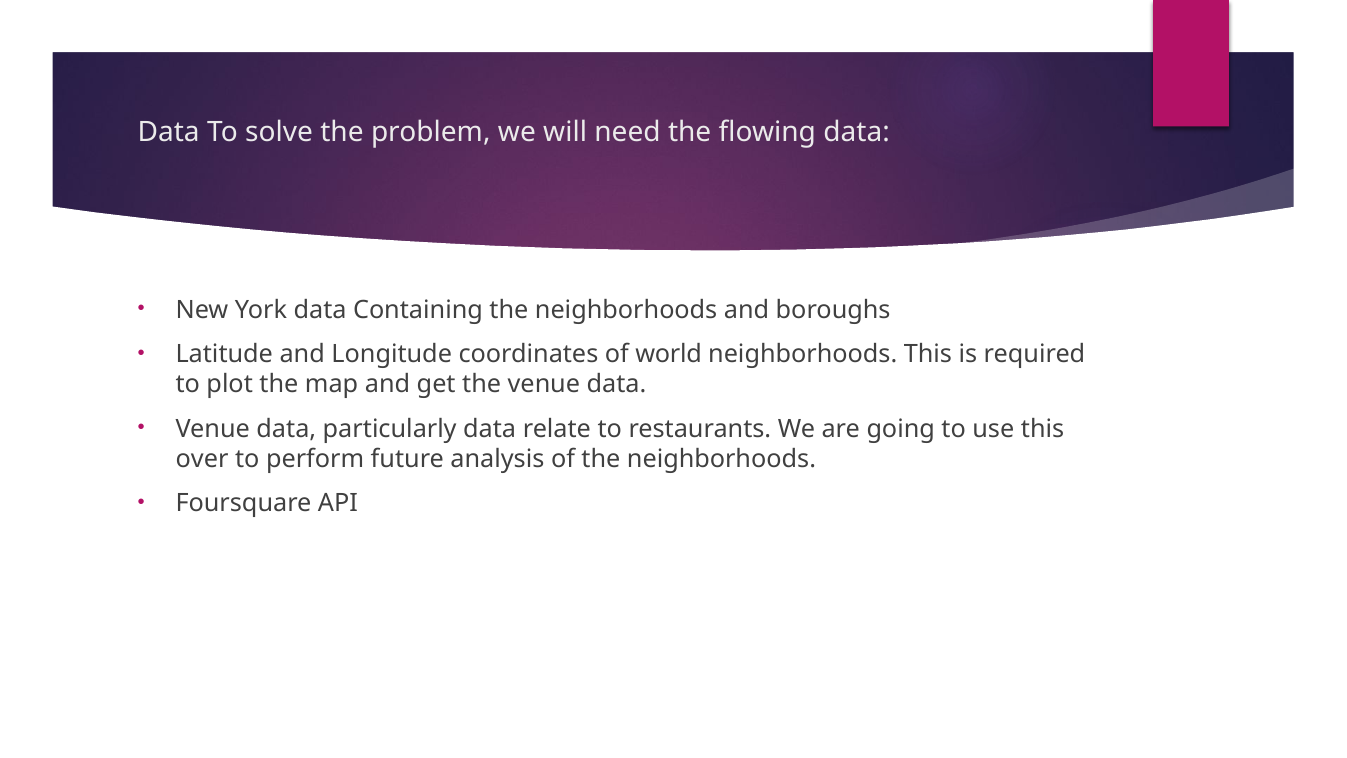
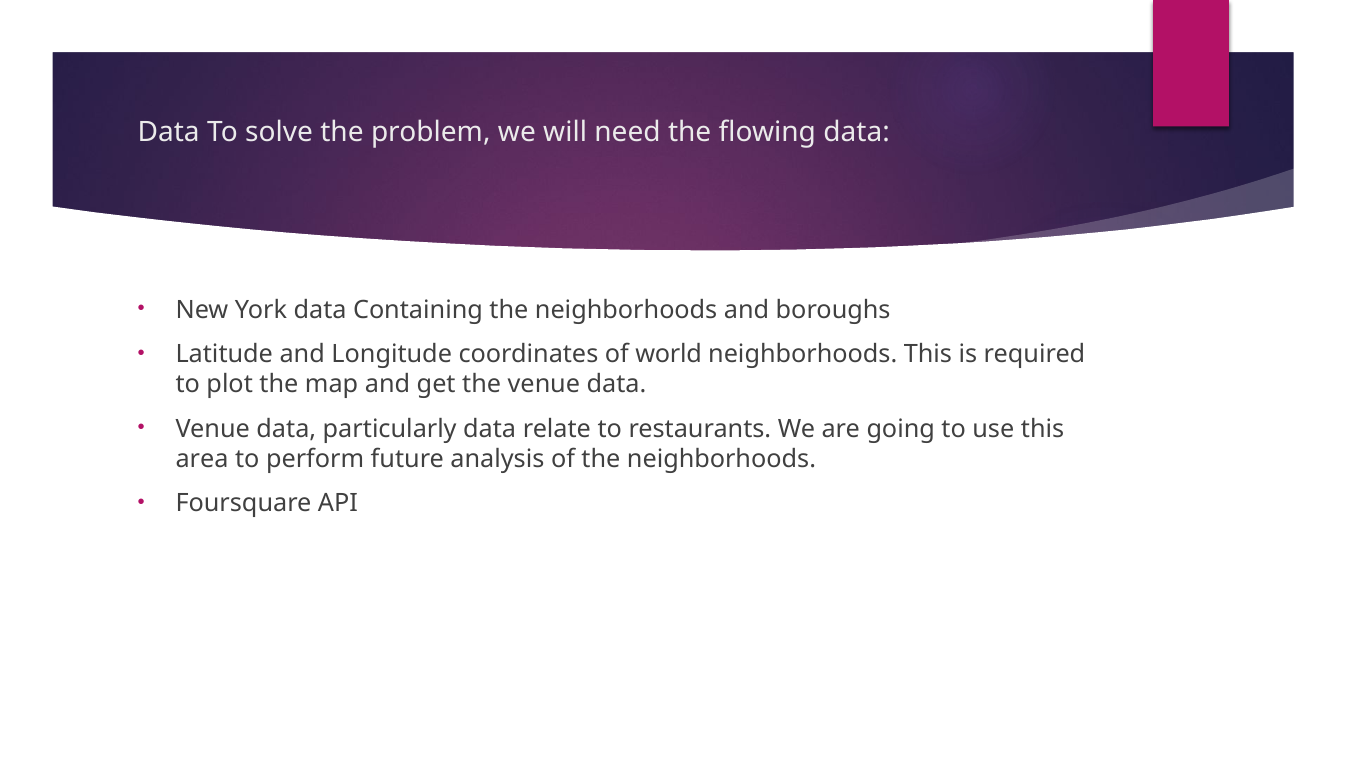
over: over -> area (202, 459)
